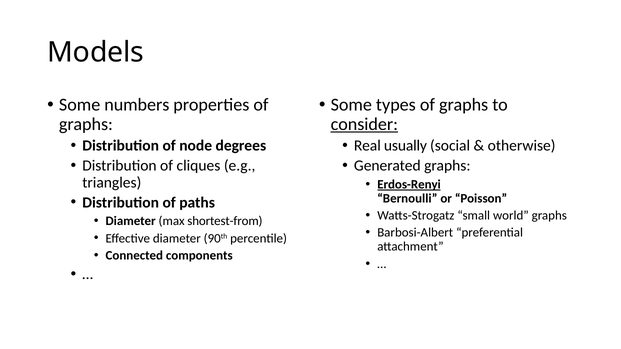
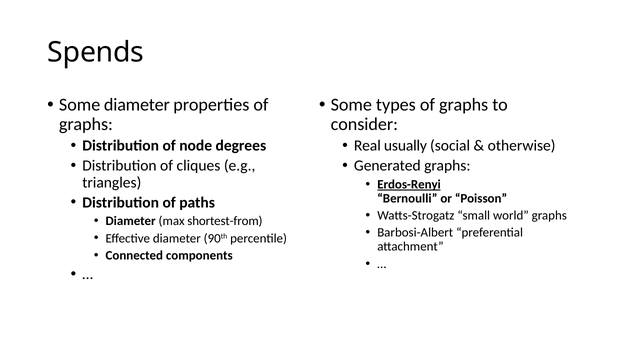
Models: Models -> Spends (96, 52)
Some numbers: numbers -> diameter (137, 105)
consider underline: present -> none (364, 124)
